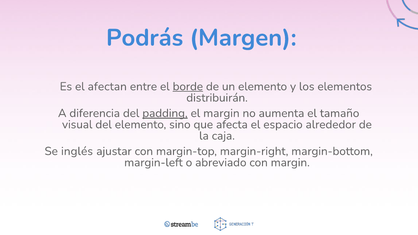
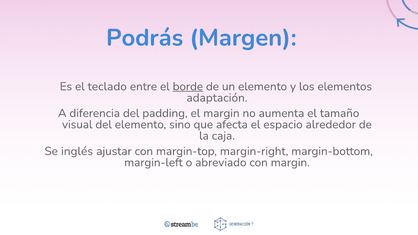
afectan: afectan -> teclado (107, 86)
distribuirán: distribuirán -> adaptación (217, 98)
padding underline: present -> none (165, 113)
